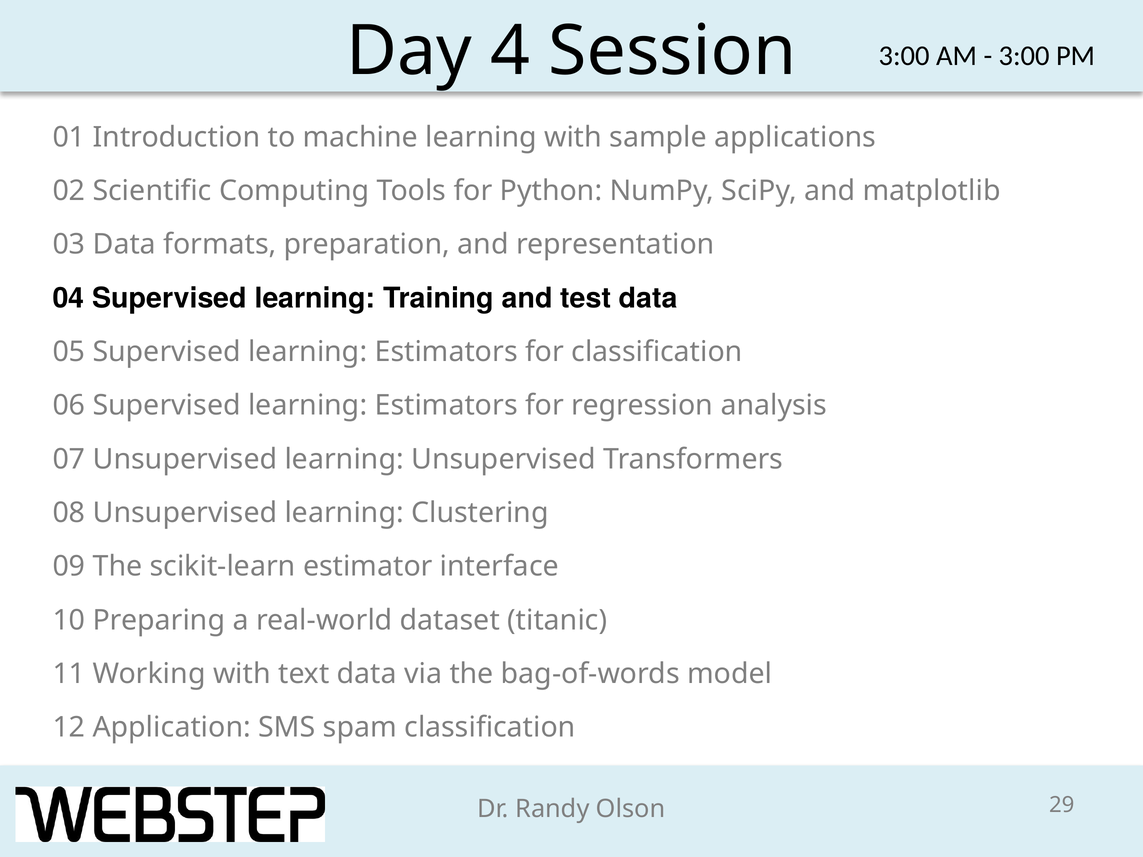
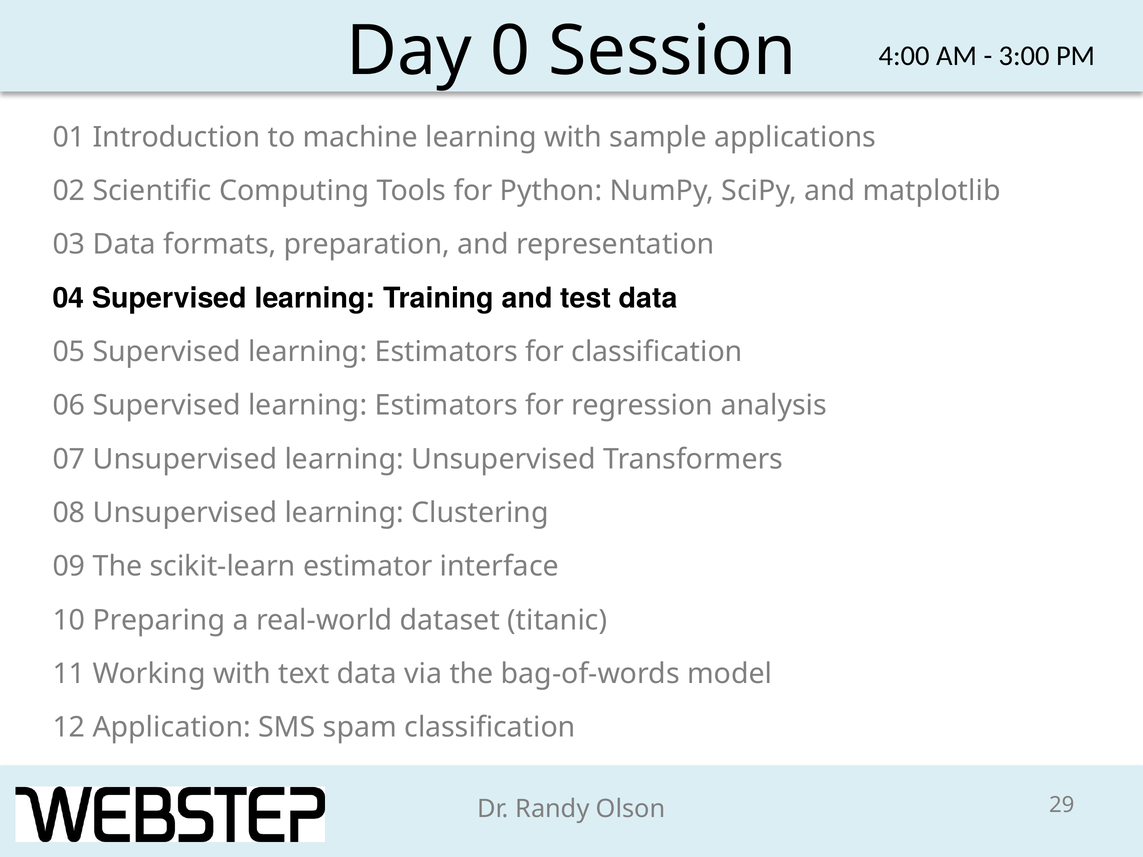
4: 4 -> 0 (510, 51)
3:00: 3:00 -> 4:00 (904, 56)
